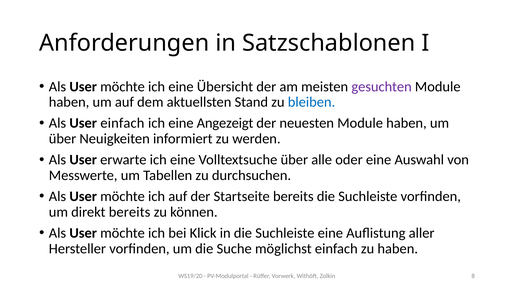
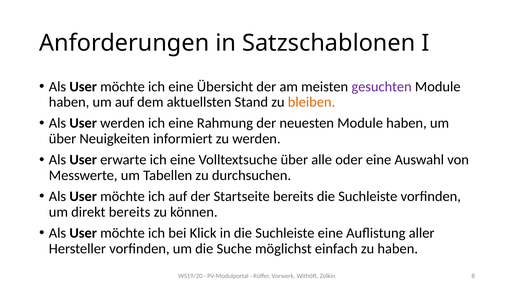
bleiben colour: blue -> orange (312, 102)
User einfach: einfach -> werden (123, 123)
Angezeigt: Angezeigt -> Rahmung (225, 123)
